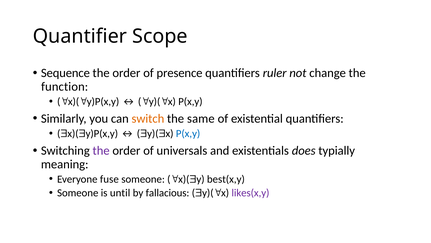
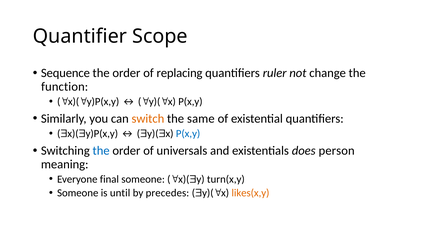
presence: presence -> replacing (180, 73)
the colour: purple -> blue (101, 150)
typially: typially -> person (337, 150)
fuse: fuse -> final (109, 179)
best(x,y: best(x,y -> turn(x,y (226, 179)
fallacious: fallacious -> precedes (167, 193)
likes(x,y colour: purple -> orange (250, 193)
